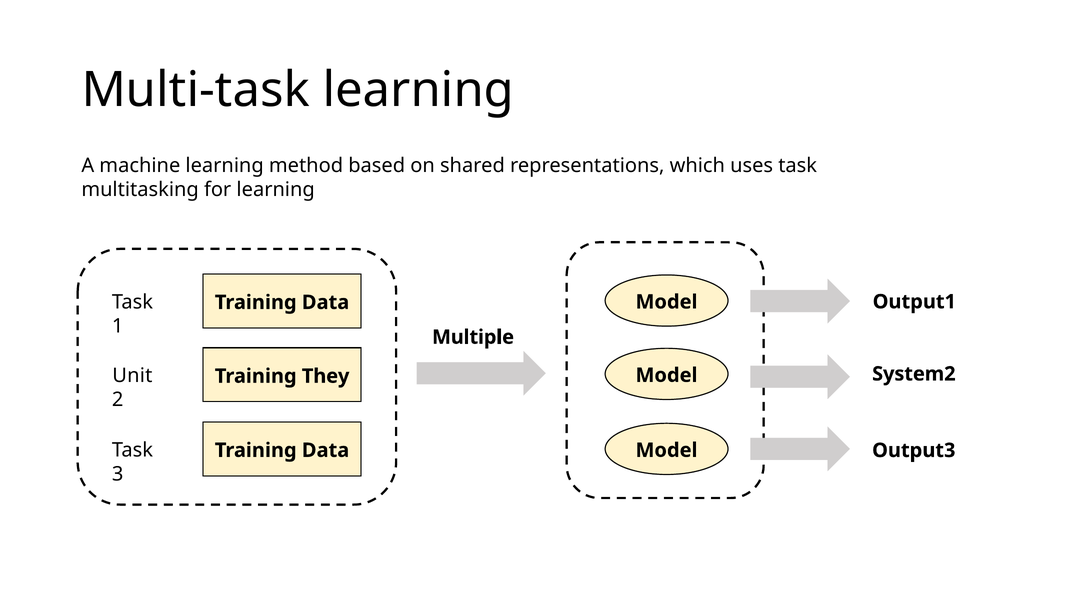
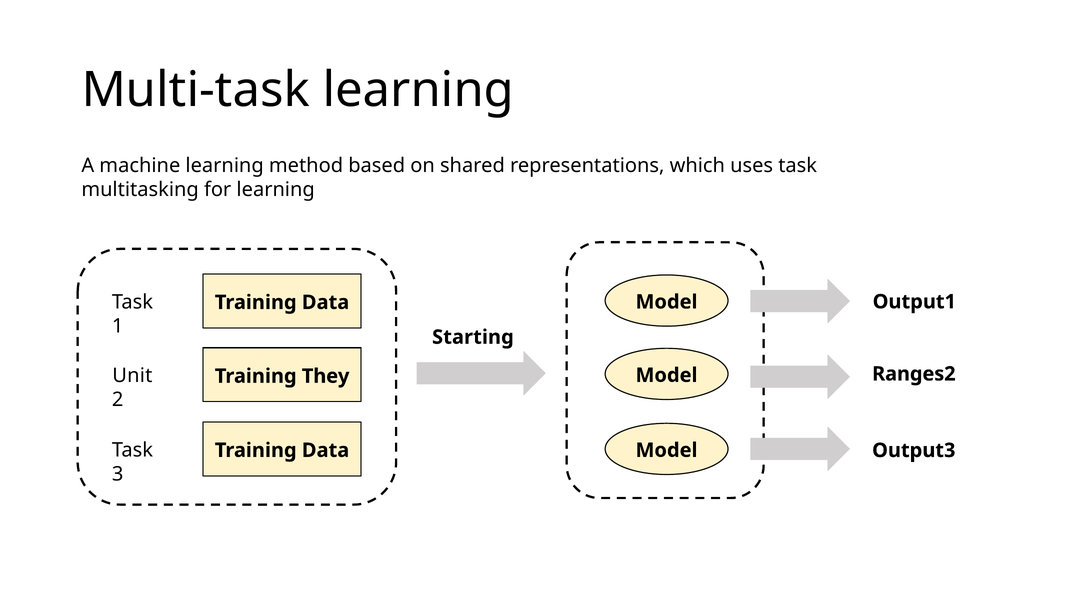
Multiple: Multiple -> Starting (473, 337)
System2: System2 -> Ranges2 (914, 374)
